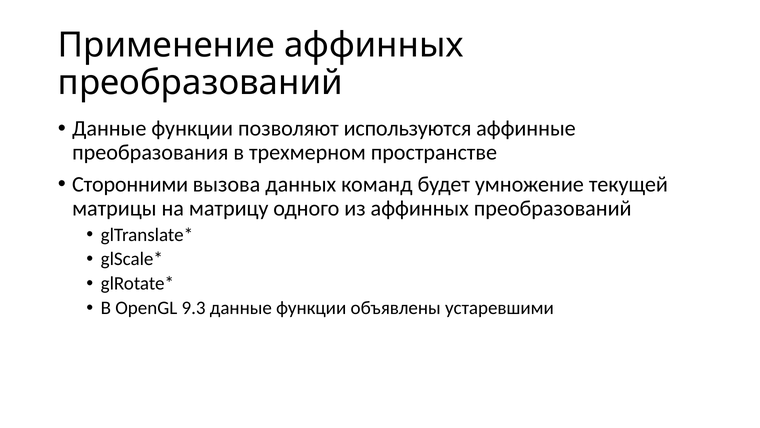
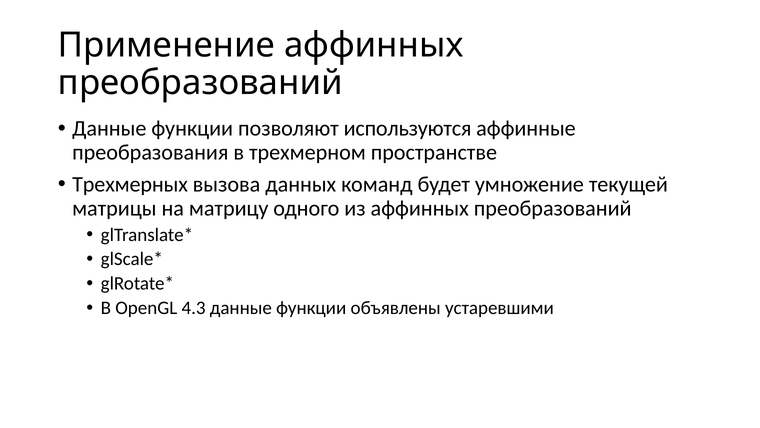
Сторонними: Сторонними -> Трехмерных (130, 184)
9.3: 9.3 -> 4.3 (194, 308)
